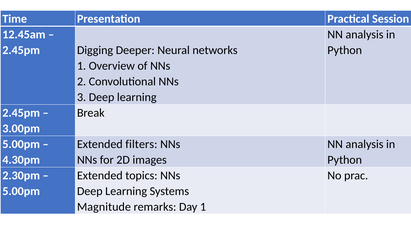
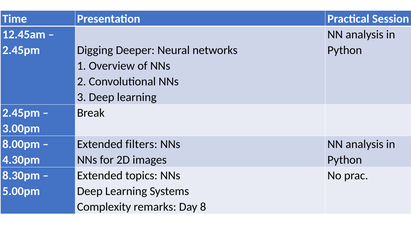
5.00pm: 5.00pm -> 8.00pm (21, 144)
2.30pm: 2.30pm -> 8.30pm (21, 176)
Magnitude: Magnitude -> Complexity (104, 207)
Day 1: 1 -> 8 (203, 207)
